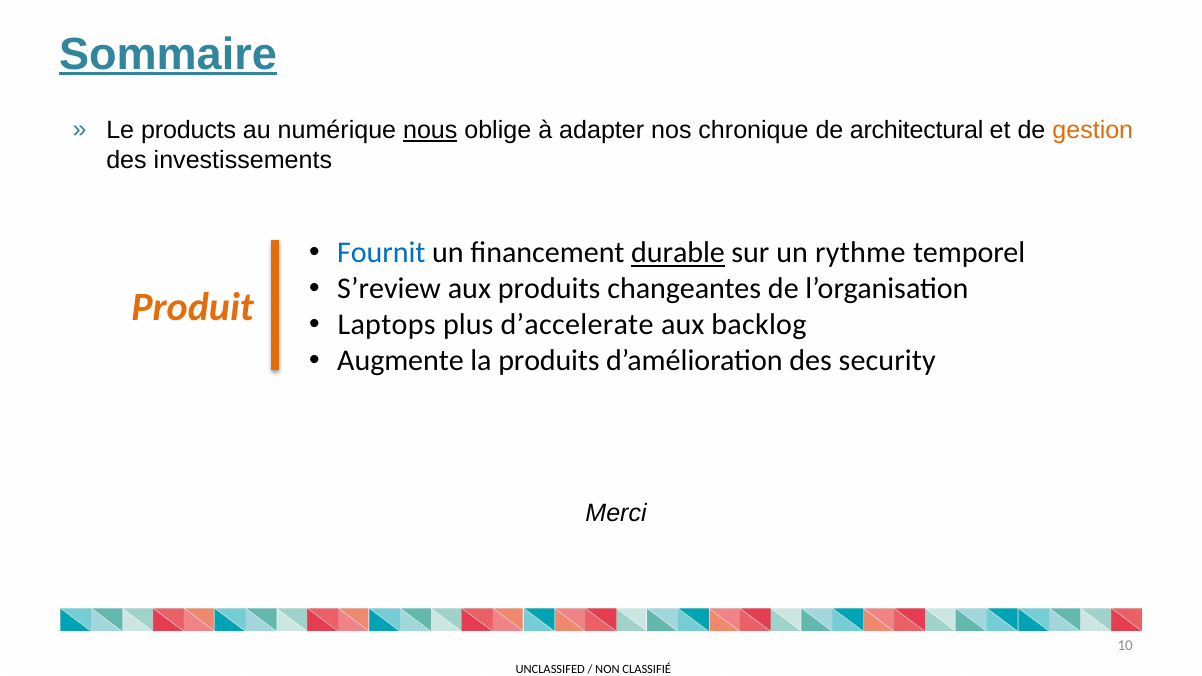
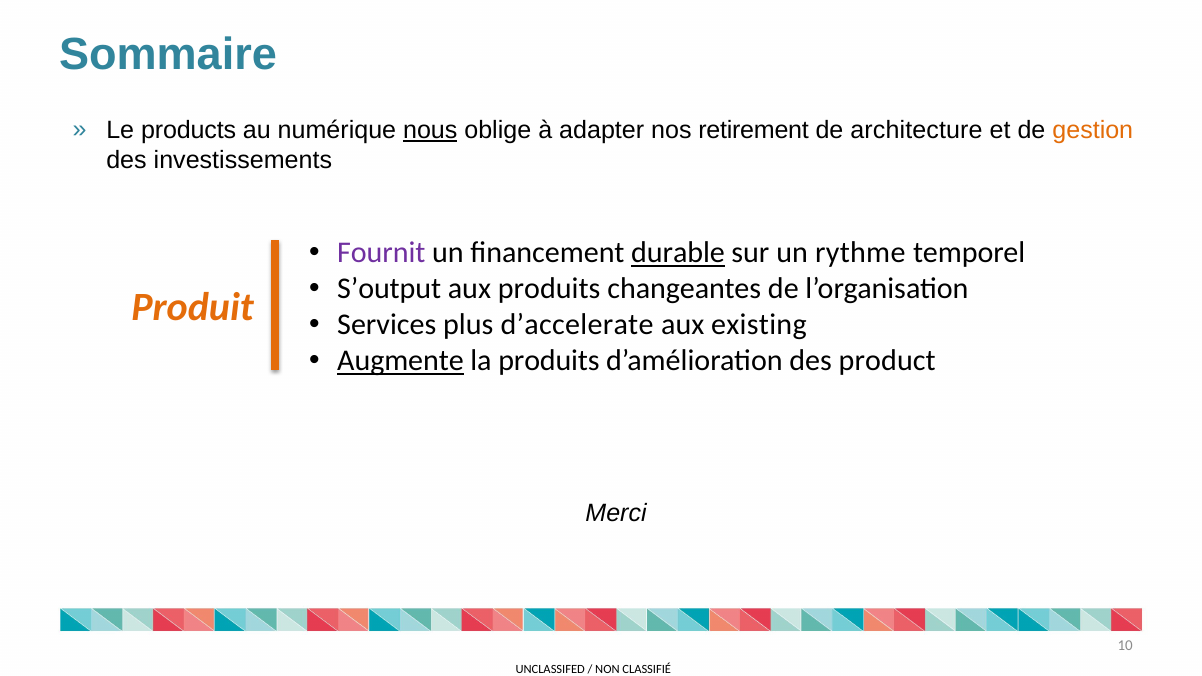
Sommaire underline: present -> none (168, 54)
chronique: chronique -> retirement (754, 130)
architectural: architectural -> architecture (916, 130)
Fournit colour: blue -> purple (381, 253)
S’review: S’review -> S’output (389, 289)
Laptops: Laptops -> Services (387, 325)
backlog: backlog -> existing (759, 325)
Augmente underline: none -> present (400, 361)
security: security -> product (887, 361)
